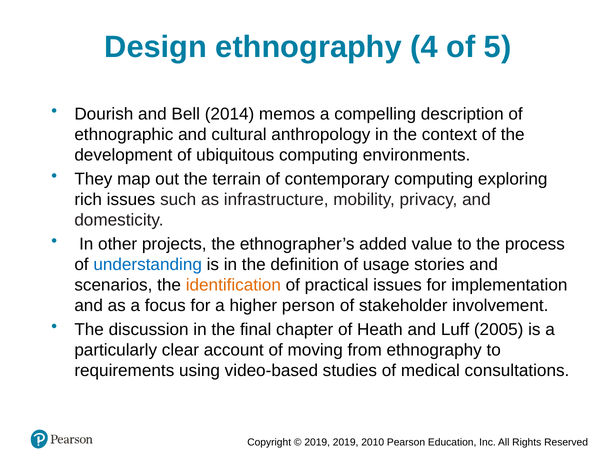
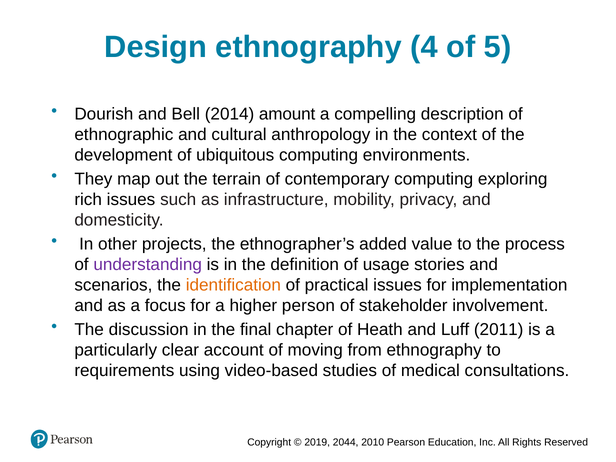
memos: memos -> amount (287, 114)
understanding colour: blue -> purple (148, 265)
2005: 2005 -> 2011 (499, 330)
2019: 2019 -> 2044 (346, 442)
